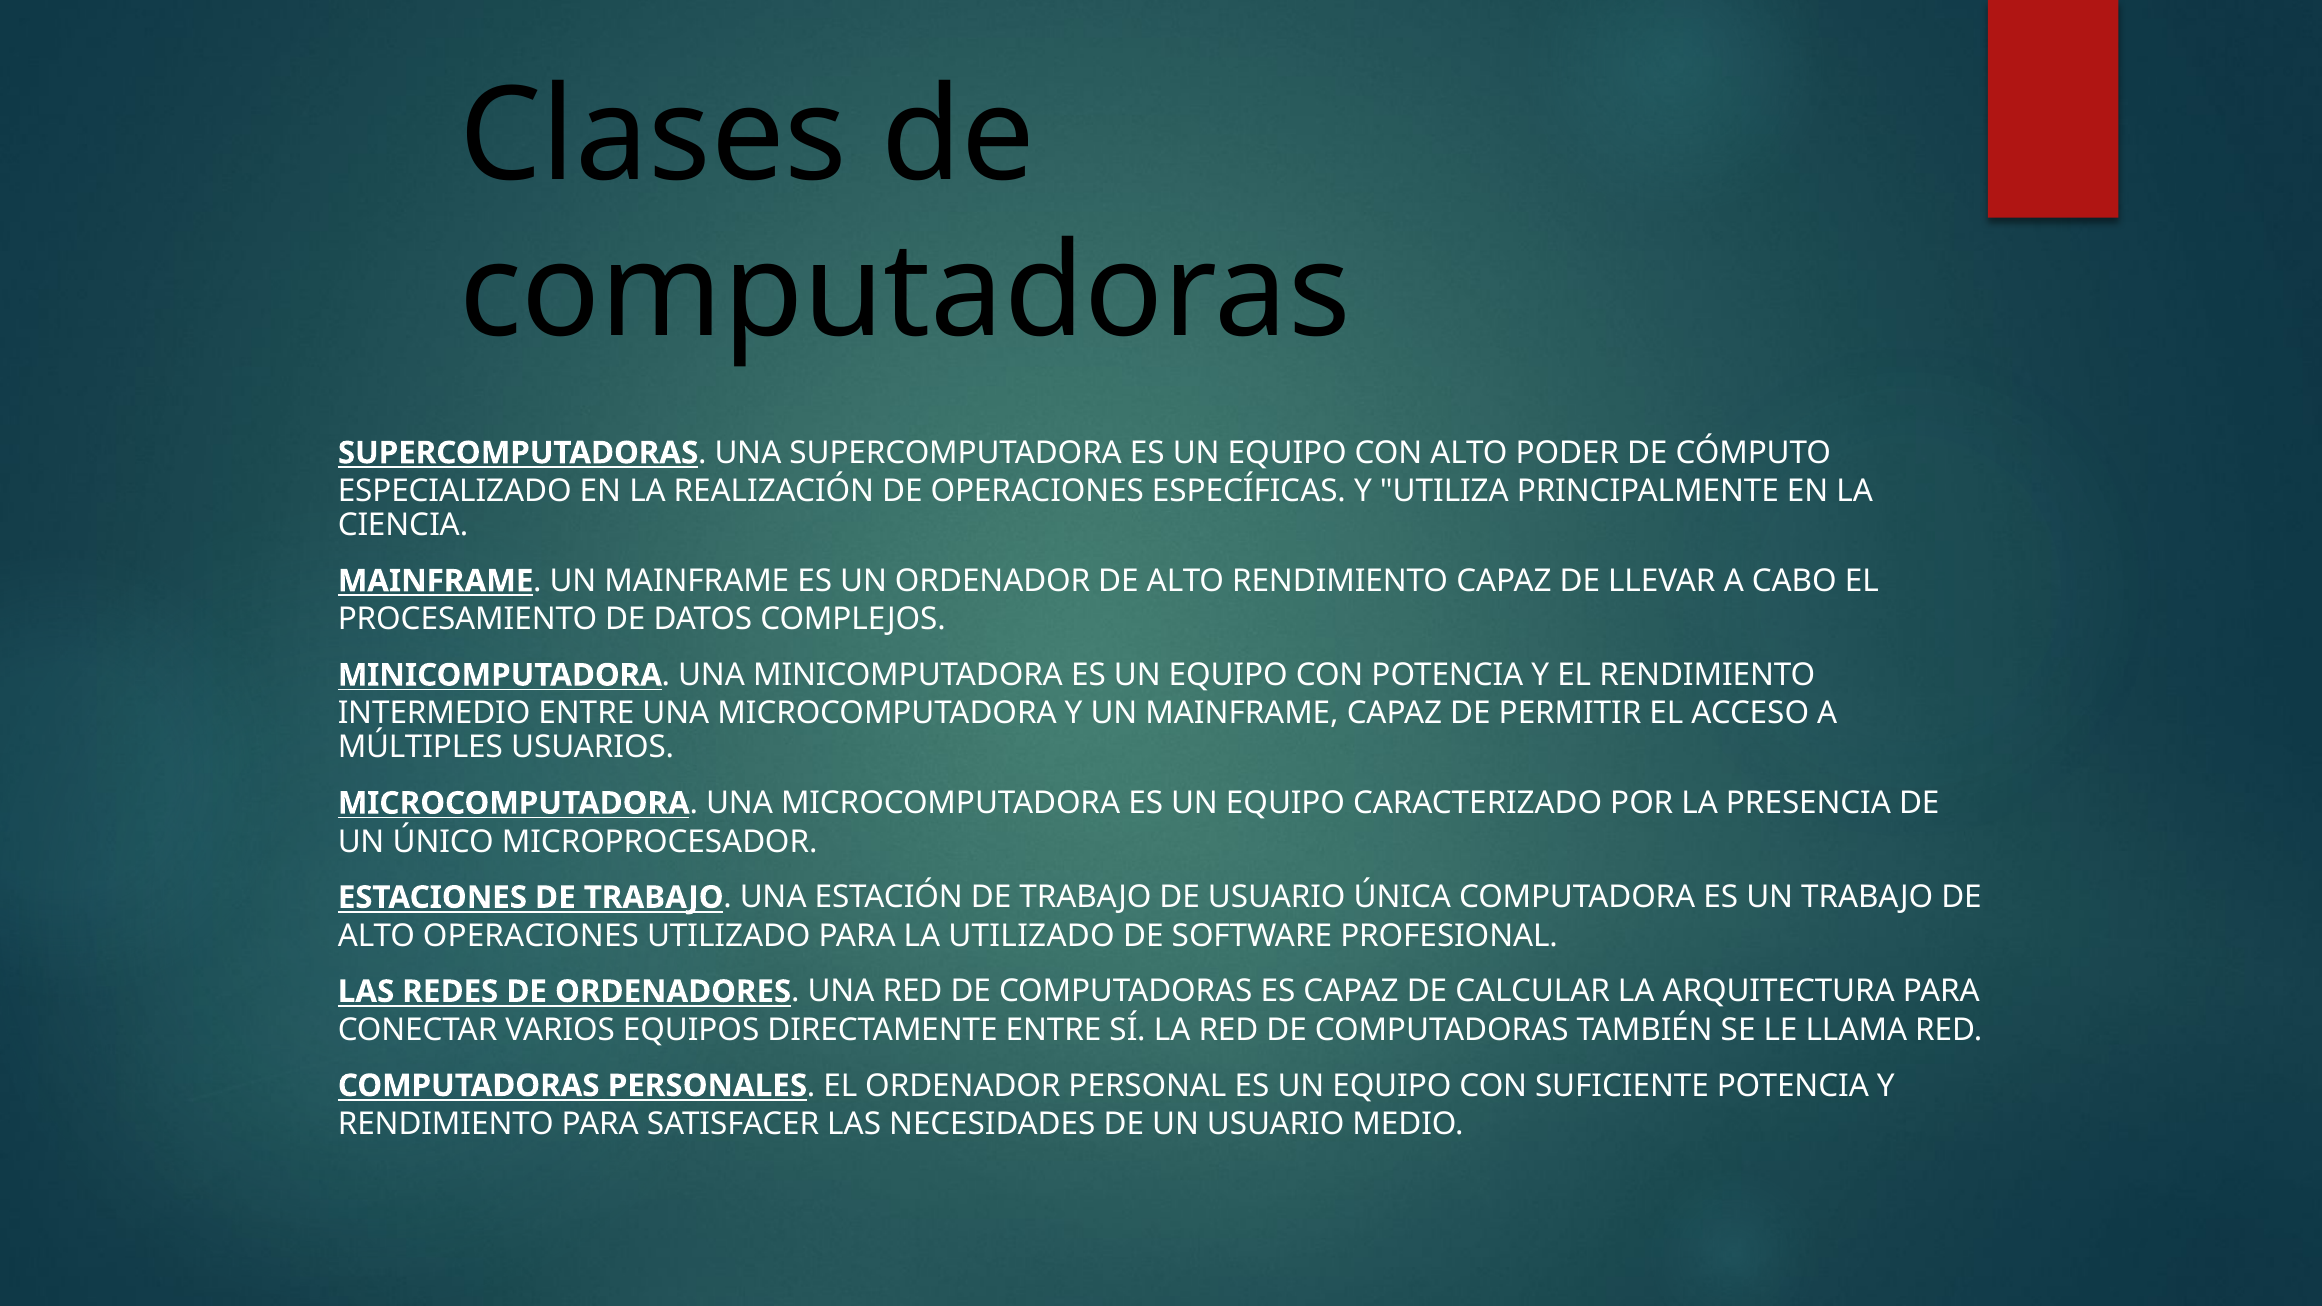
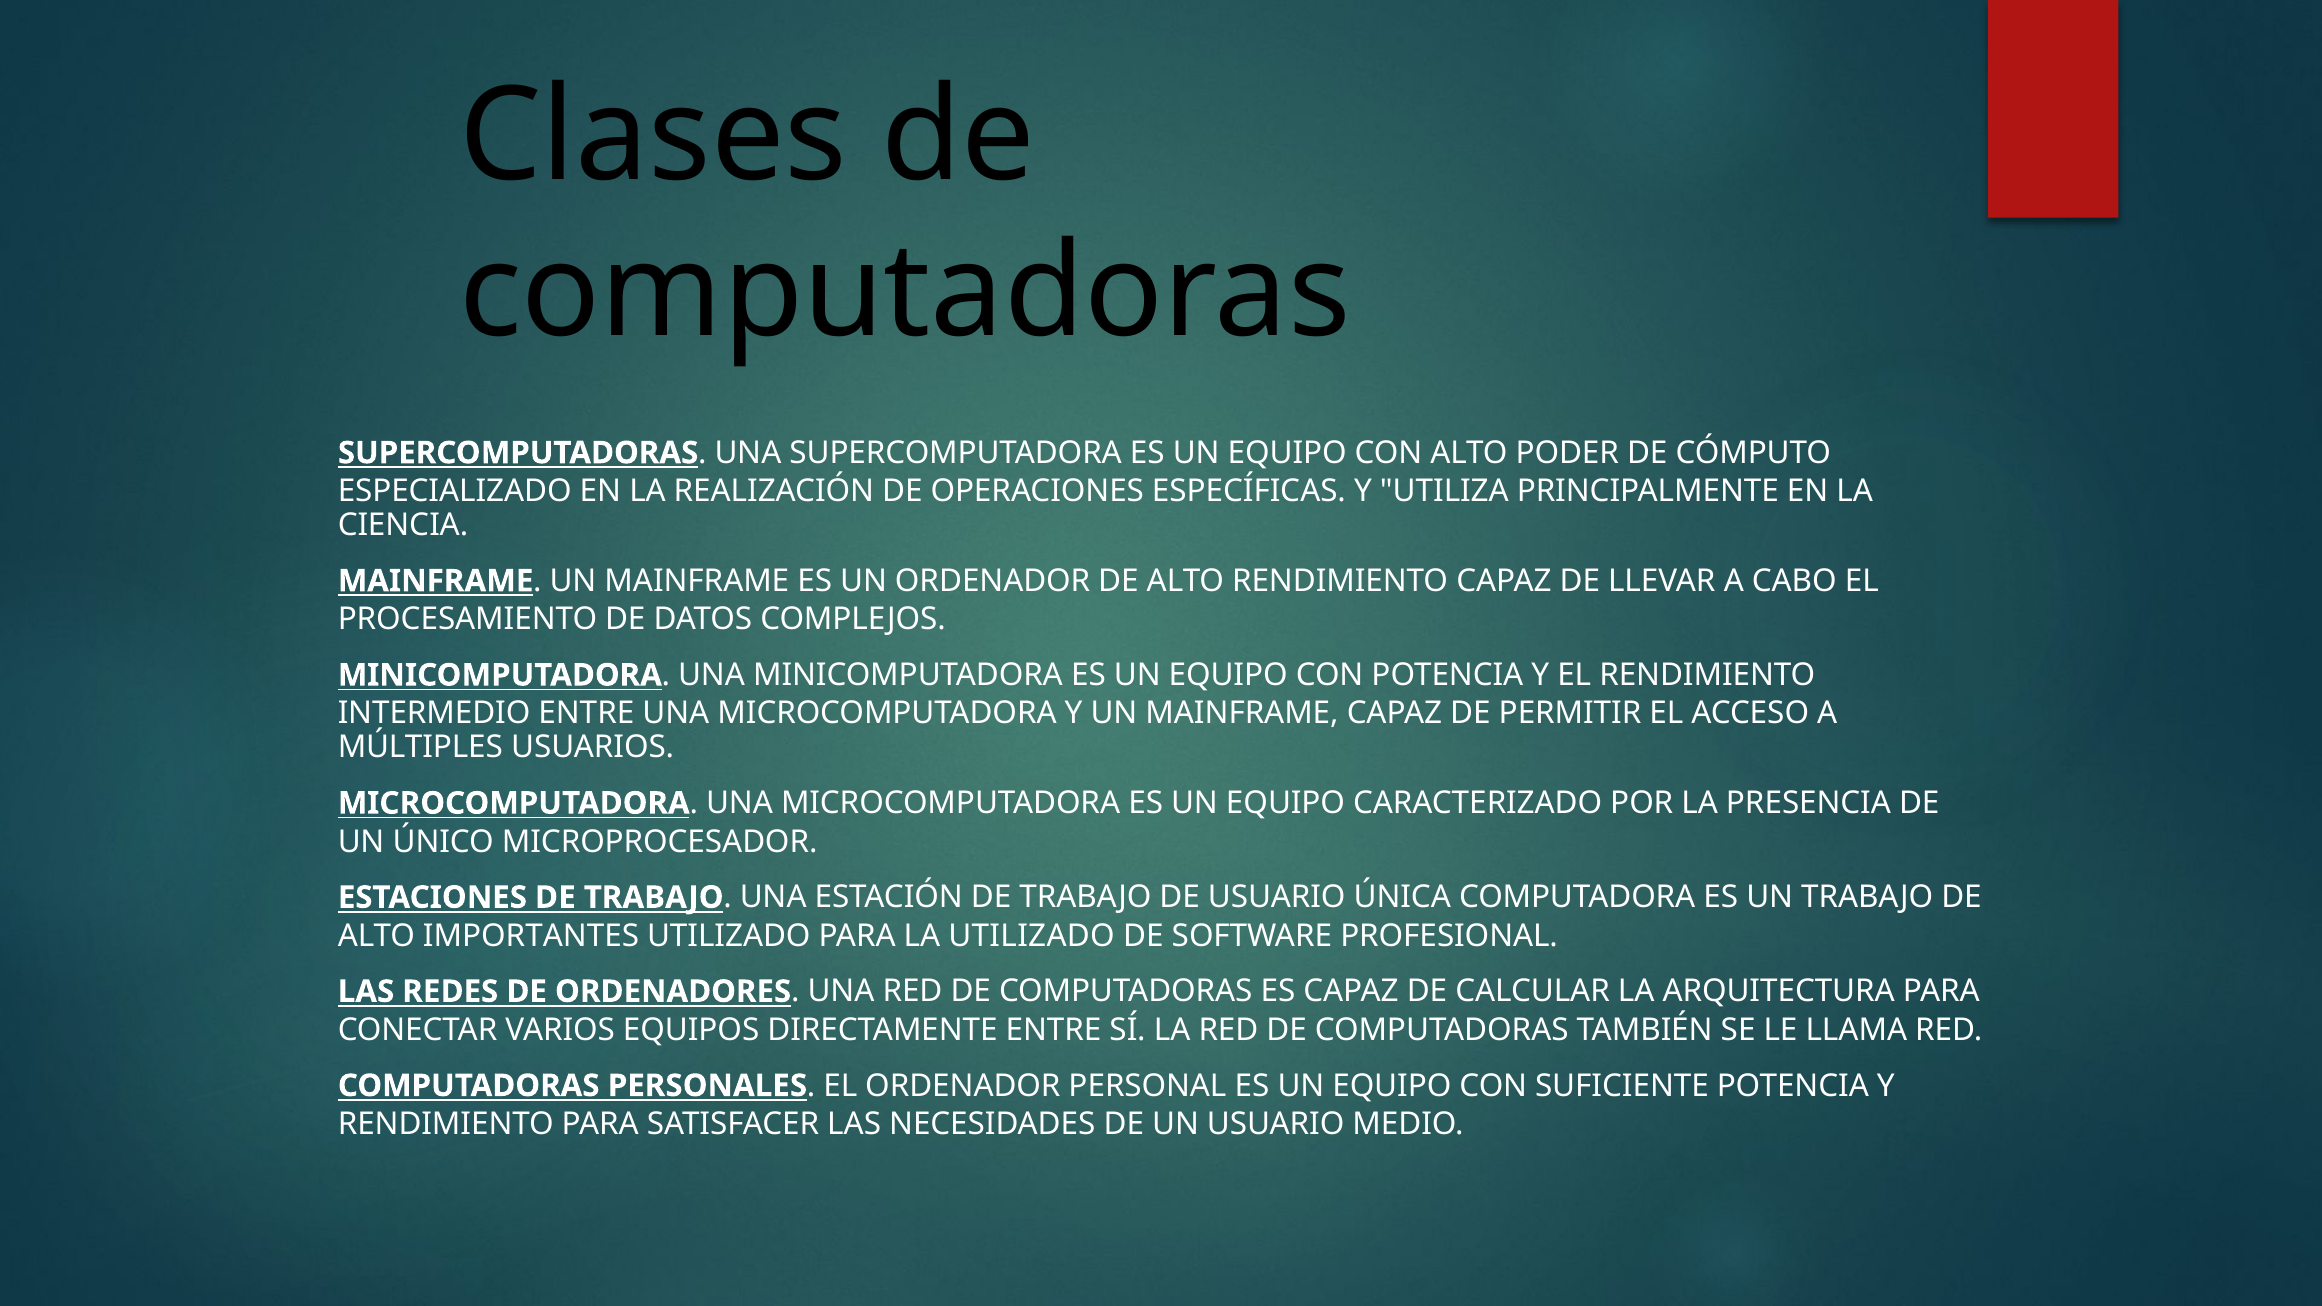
ALTO OPERACIONES: OPERACIONES -> IMPORTANTES (531, 936)
